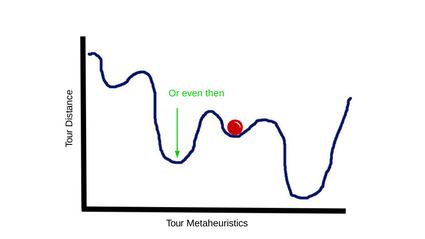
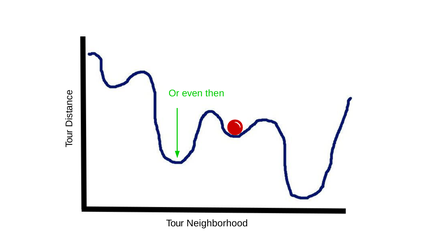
Metaheuristics: Metaheuristics -> Neighborhood (217, 224)
